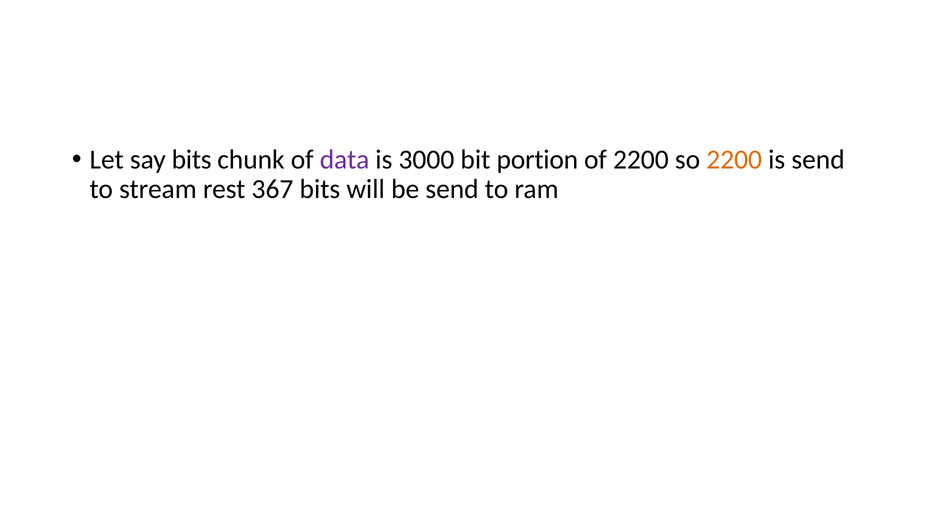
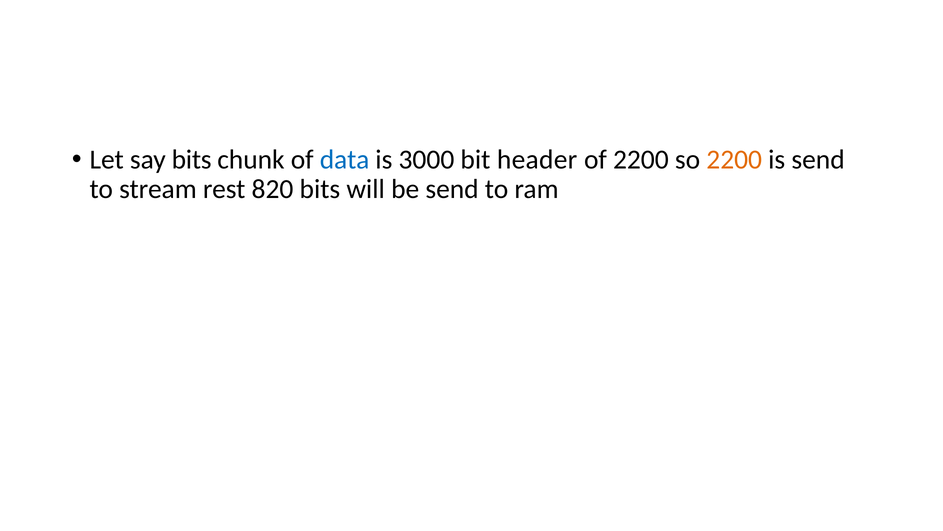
data colour: purple -> blue (345, 159)
portion: portion -> header (537, 159)
367: 367 -> 820 (272, 189)
